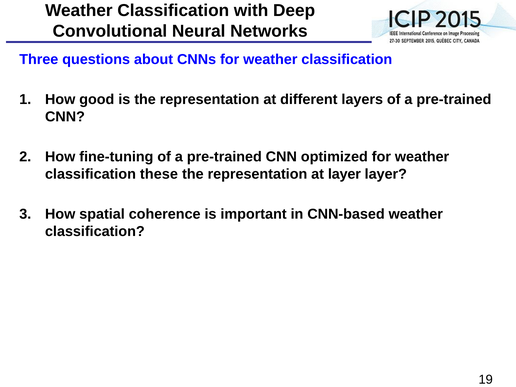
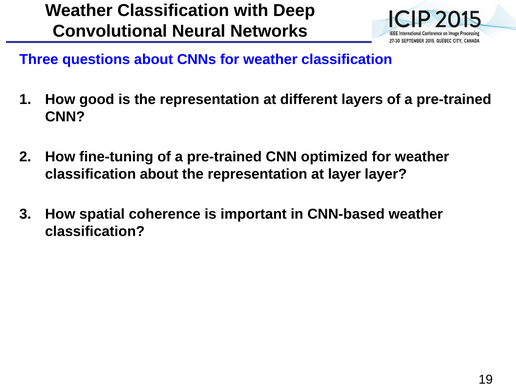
classification these: these -> about (159, 174)
